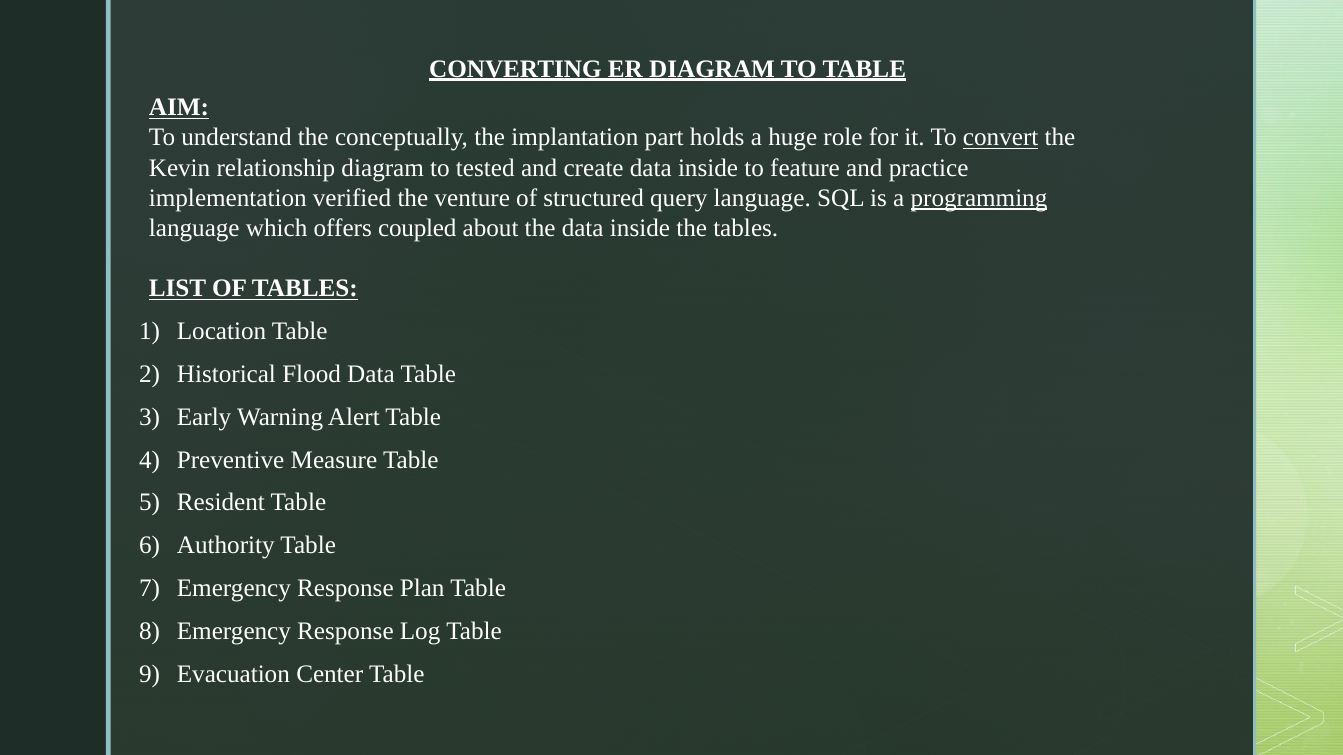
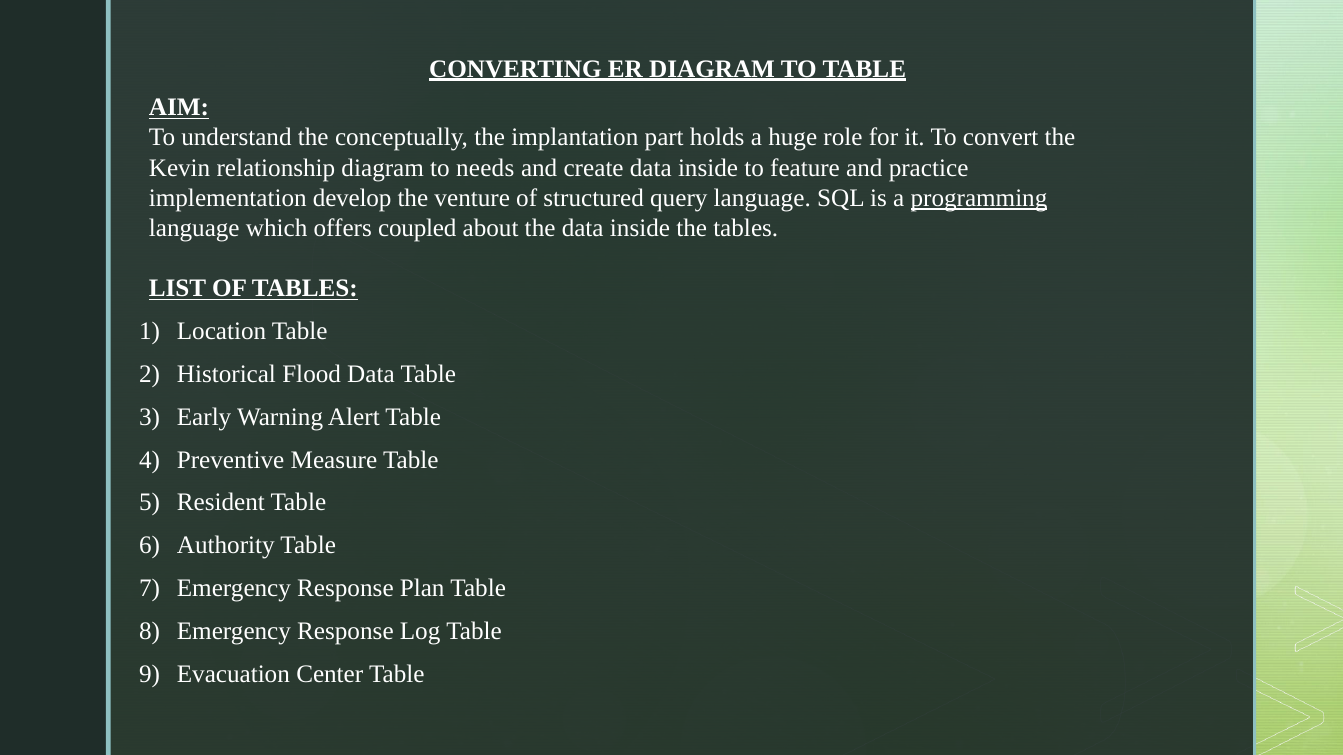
convert underline: present -> none (1001, 138)
tested: tested -> needs (485, 168)
verified: verified -> develop (352, 198)
